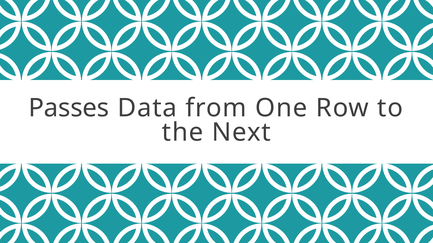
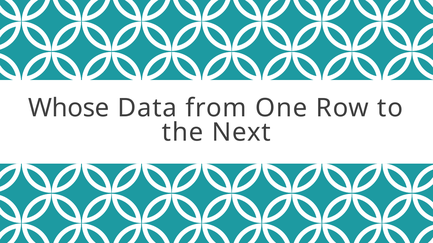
Passes: Passes -> Whose (69, 108)
